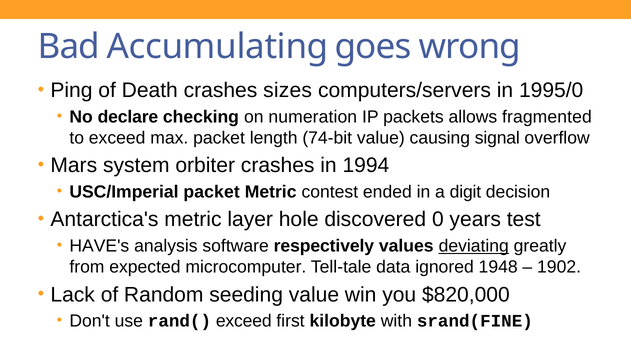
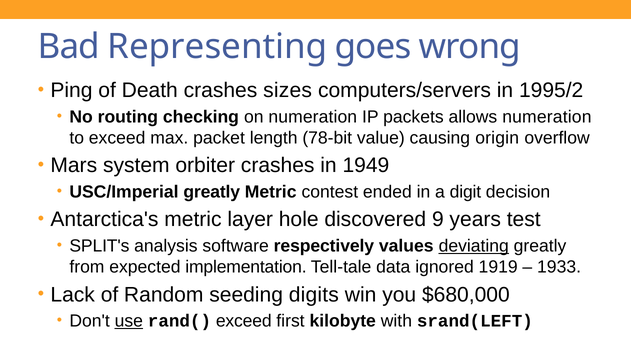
Accumulating: Accumulating -> Representing (217, 47)
1995/0: 1995/0 -> 1995/2 (551, 90)
declare: declare -> routing (128, 117)
allows fragmented: fragmented -> numeration (547, 117)
74-bit: 74-bit -> 78-bit (327, 138)
signal: signal -> origin (497, 138)
1994: 1994 -> 1949 (366, 165)
USC/Imperial packet: packet -> greatly (212, 192)
0: 0 -> 9 (438, 219)
HAVE's: HAVE's -> SPLIT's (99, 246)
microcomputer: microcomputer -> implementation (246, 267)
1948: 1948 -> 1919 (498, 267)
1902: 1902 -> 1933 (559, 267)
seeding value: value -> digits (314, 295)
$820,000: $820,000 -> $680,000 (466, 295)
use underline: none -> present (129, 321)
srand(FINE: srand(FINE -> srand(LEFT (475, 321)
